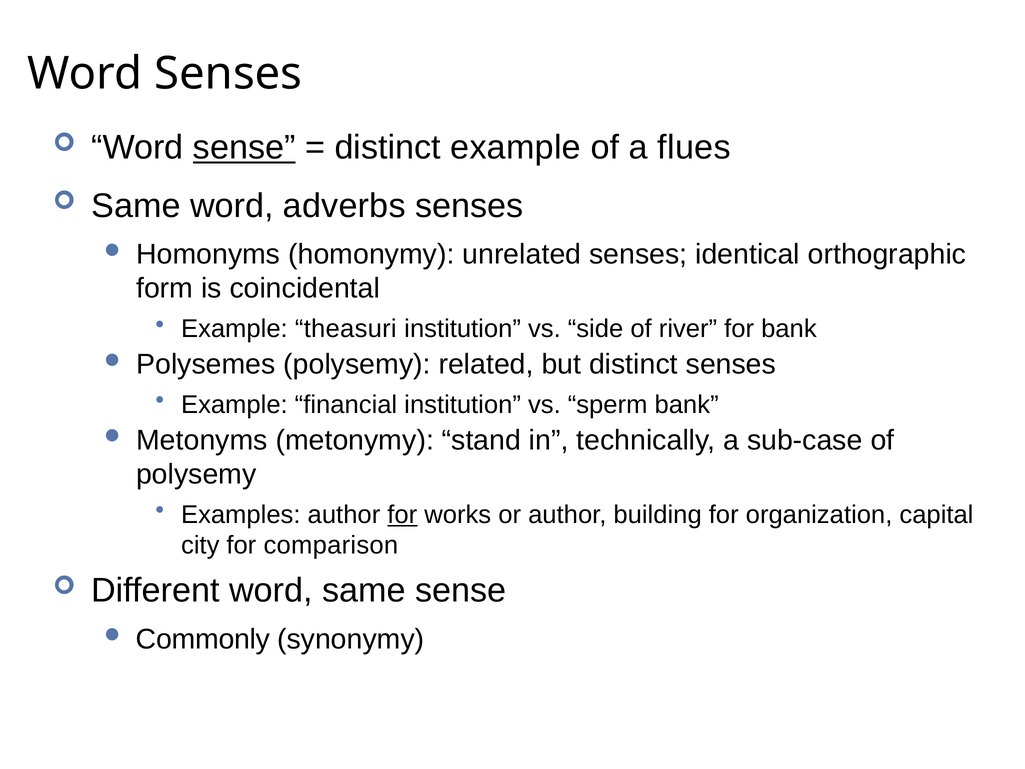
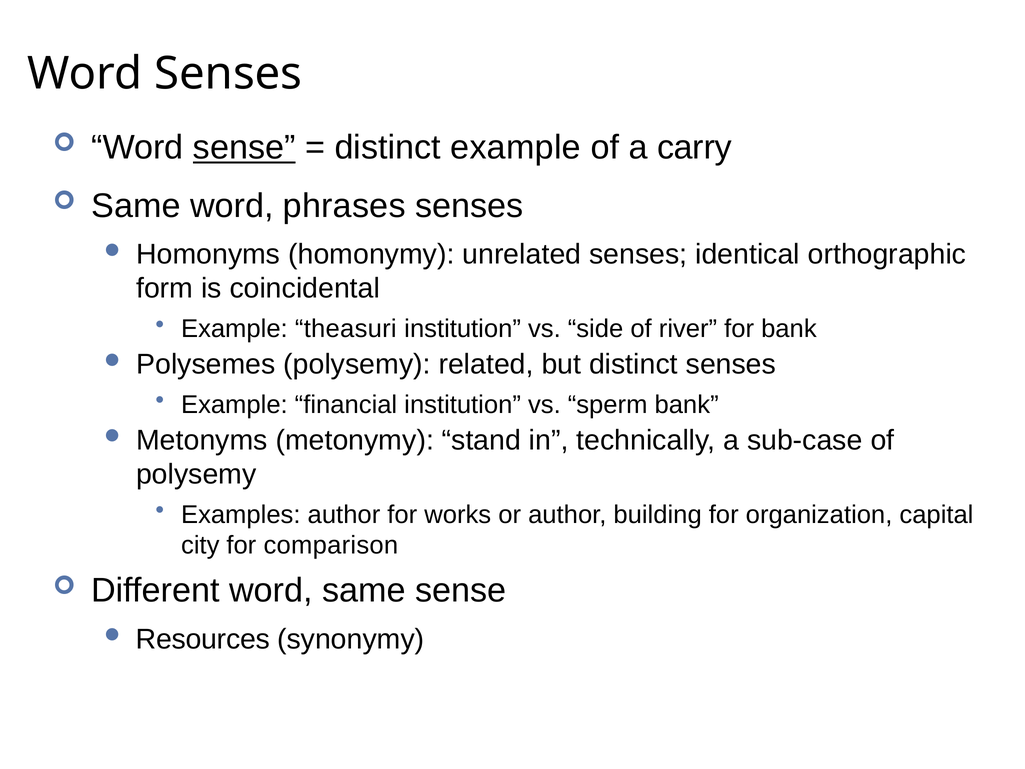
flues: flues -> carry (694, 148)
adverbs: adverbs -> phrases (344, 206)
for underline: present -> none (402, 514)
Commonly: Commonly -> Resources (203, 639)
